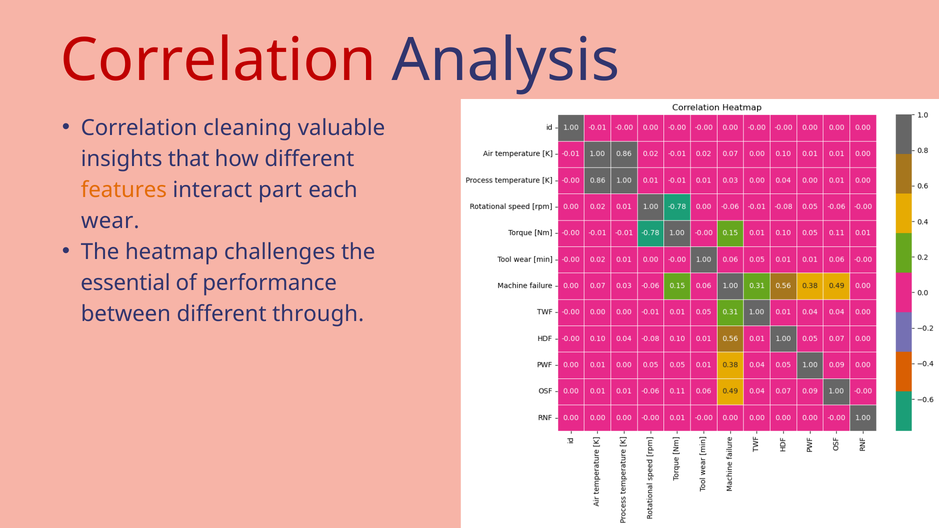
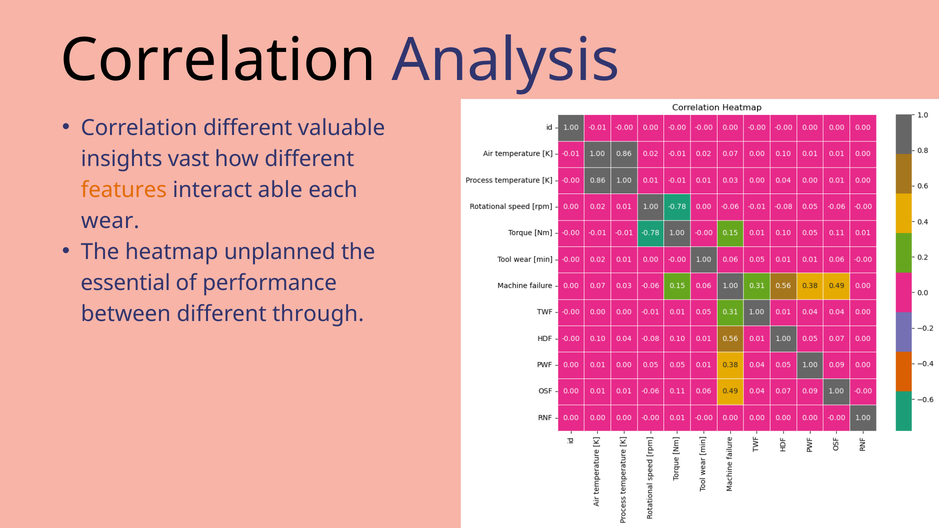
Correlation colour: red -> black (218, 60)
Correlation cleaning: cleaning -> different (248, 128)
that: that -> vast (189, 159)
part: part -> able (280, 190)
challenges: challenges -> unplanned (280, 252)
